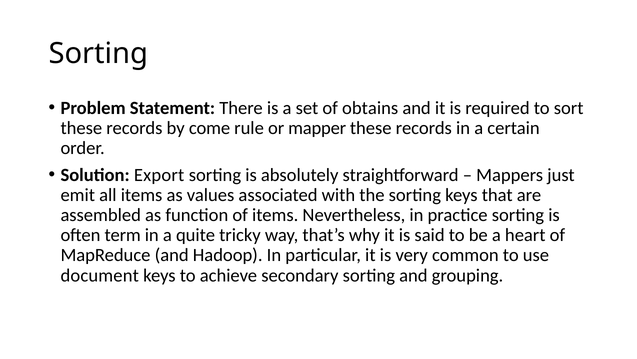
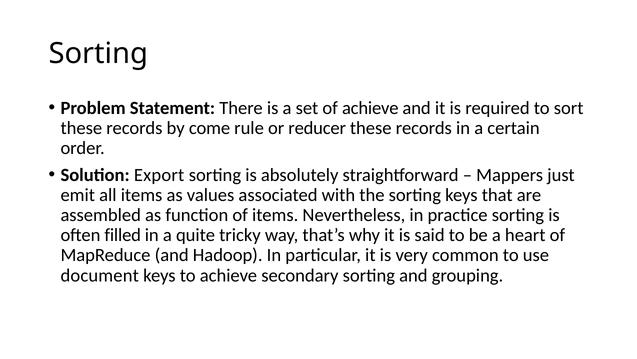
of obtains: obtains -> achieve (370, 108)
mapper: mapper -> reducer (317, 128)
term: term -> filled (123, 235)
